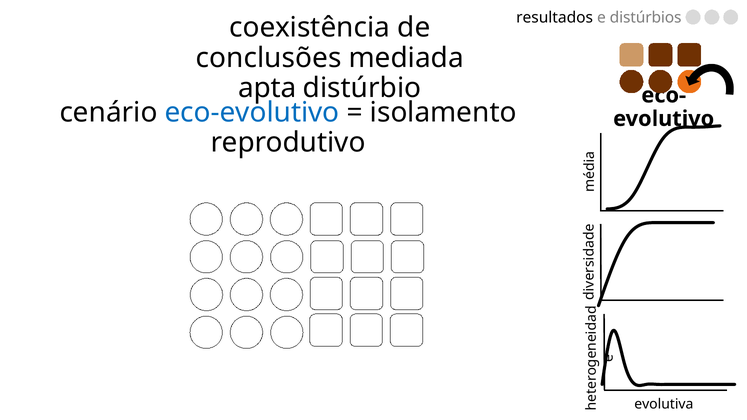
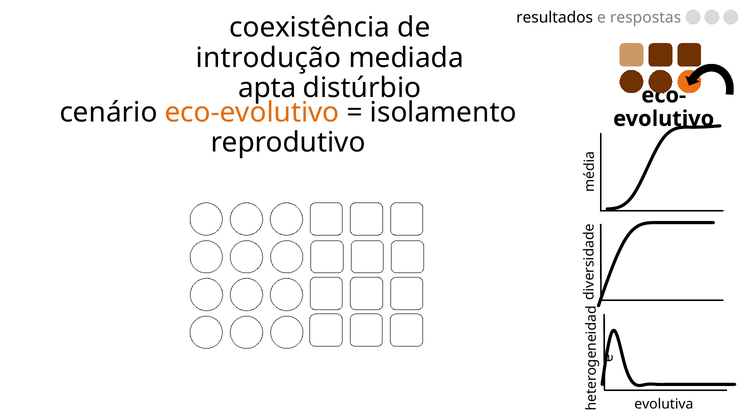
distúrbios: distúrbios -> respostas (646, 17)
conclusões: conclusões -> introdução (269, 58)
eco-evolutivo colour: blue -> orange (252, 112)
